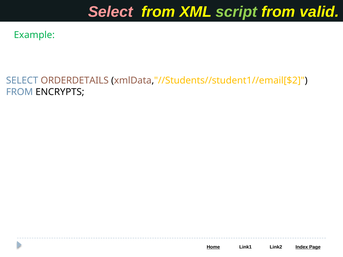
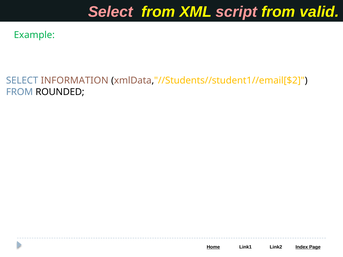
script colour: light green -> pink (236, 12)
ORDERDETAILS: ORDERDETAILS -> INFORMATION (75, 81)
ENCRYPTS: ENCRYPTS -> ROUNDED (60, 92)
